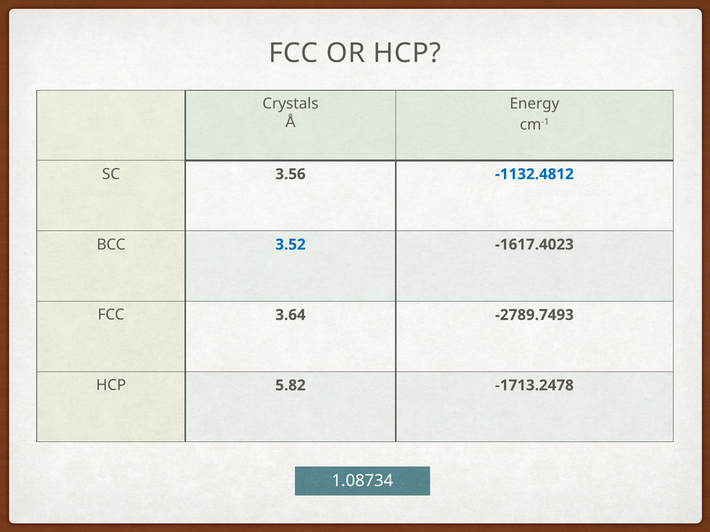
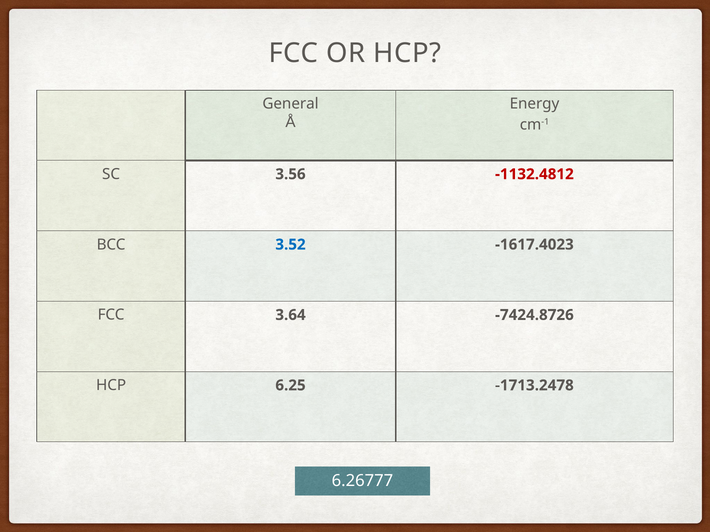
Crystals: Crystals -> General (291, 104)
-1132.4812 colour: blue -> red (534, 174)
-2789.7493: -2789.7493 -> -7424.8726 (534, 315)
5.82: 5.82 -> 6.25 (291, 386)
1.08734: 1.08734 -> 6.26777 (362, 481)
